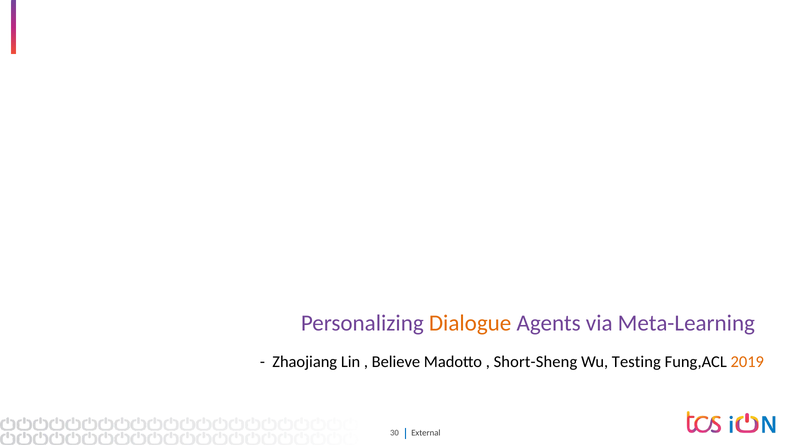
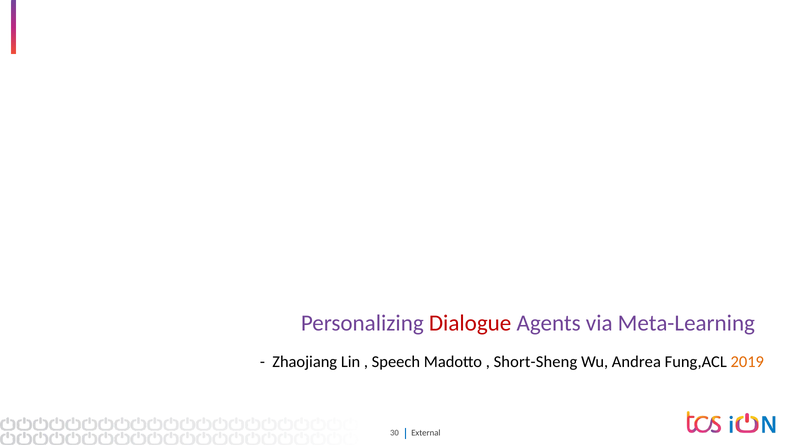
Dialogue colour: orange -> red (470, 323)
Believe: Believe -> Speech (396, 362)
Testing: Testing -> Andrea (636, 362)
